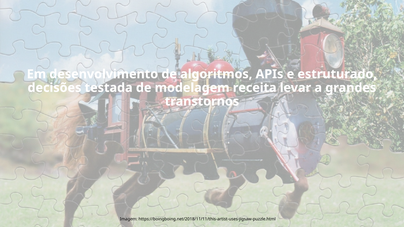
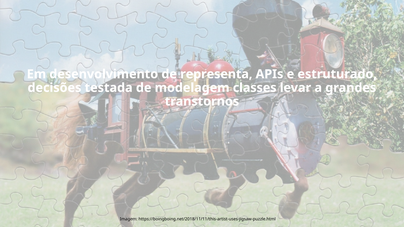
algoritmos: algoritmos -> representa (216, 74)
receita: receita -> classes (255, 88)
